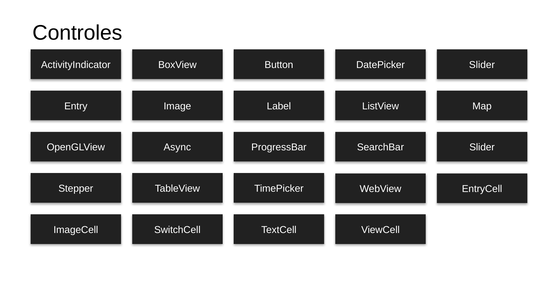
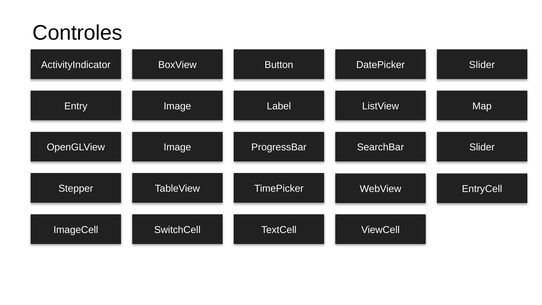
OpenGLView Async: Async -> Image (177, 147)
